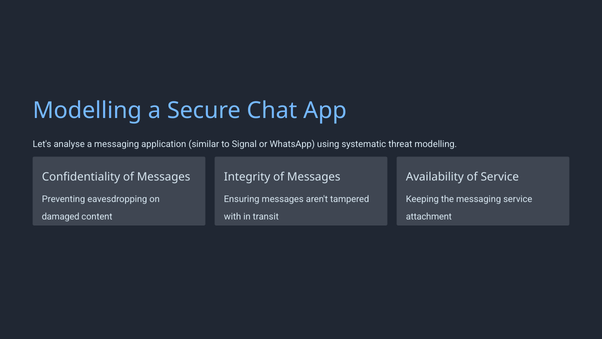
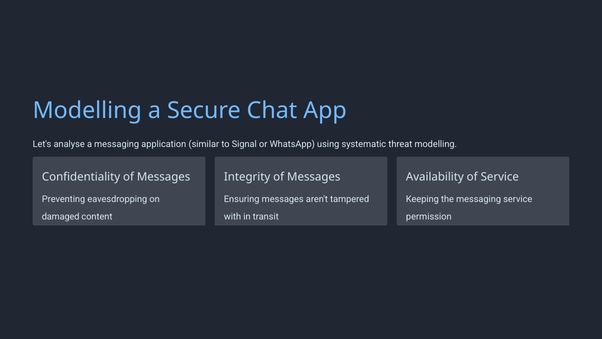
attachment: attachment -> permission (429, 217)
